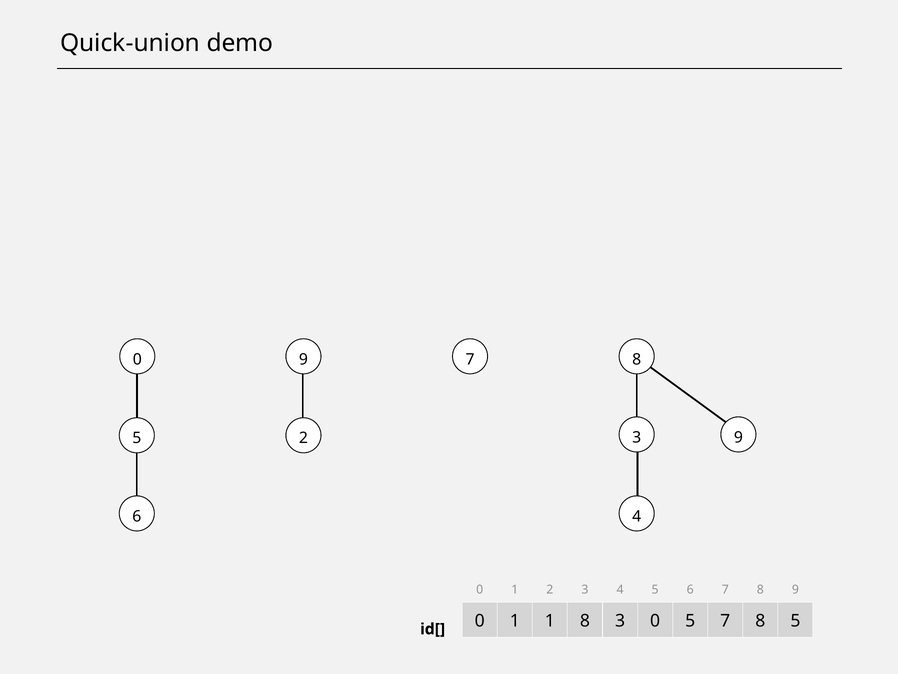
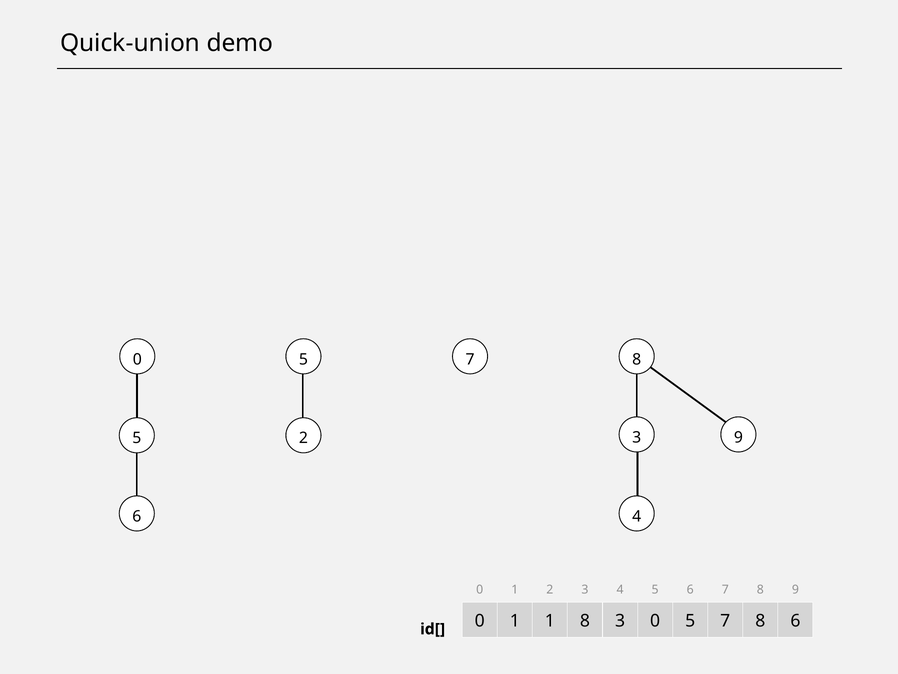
0 9: 9 -> 5 (303, 359)
8 5: 5 -> 6 (795, 620)
